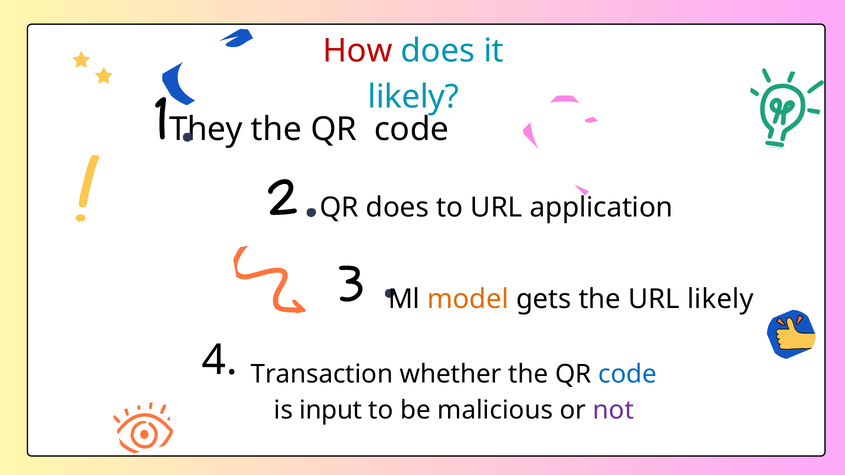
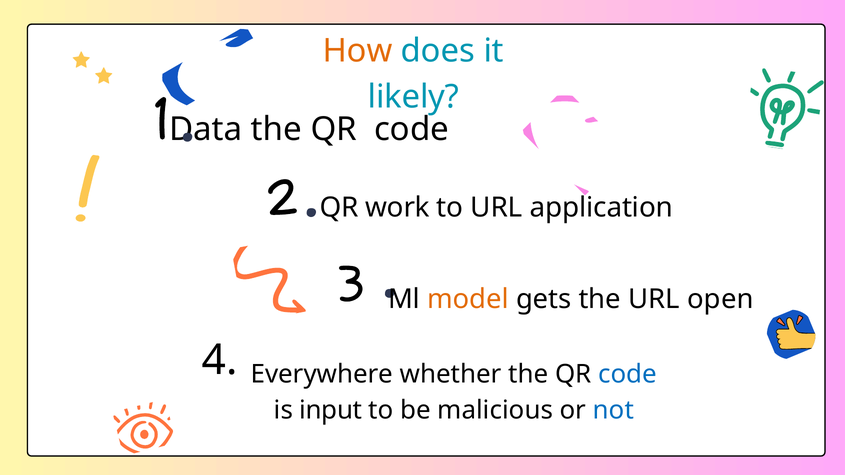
How colour: red -> orange (358, 51)
They: They -> Data (206, 130)
QR does: does -> work (398, 208)
URL likely: likely -> open (720, 299)
Transaction: Transaction -> Everywhere (322, 374)
not colour: purple -> blue (613, 411)
